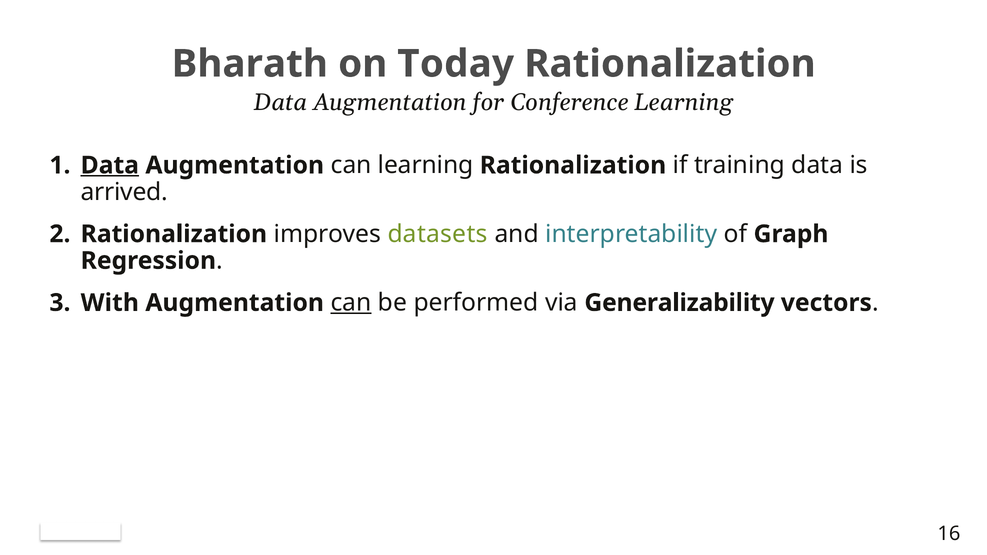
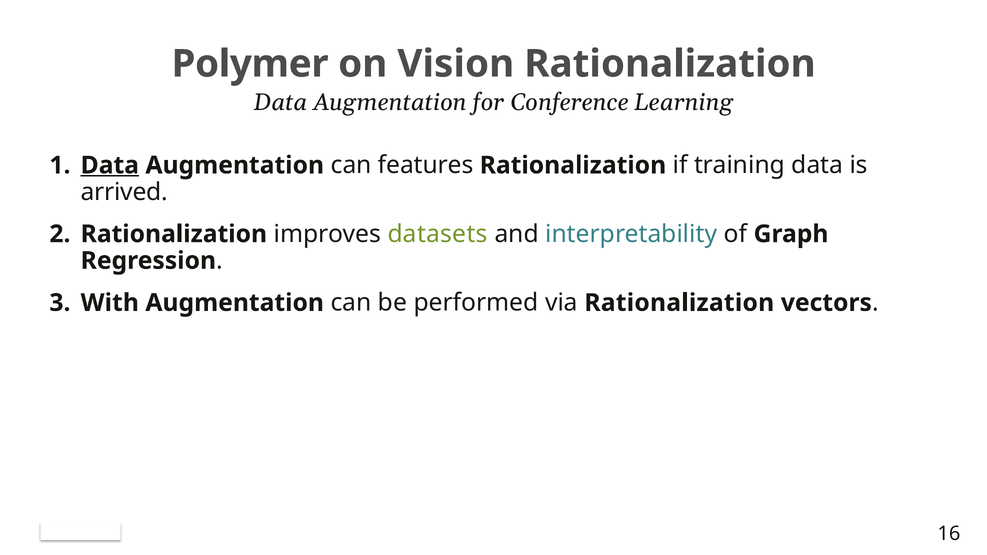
Bharath: Bharath -> Polymer (250, 64)
Today: Today -> Vision (456, 64)
can learning: learning -> features (426, 165)
can underline: present -> none (351, 303)
via Generalizability: Generalizability -> Rationalization (679, 303)
